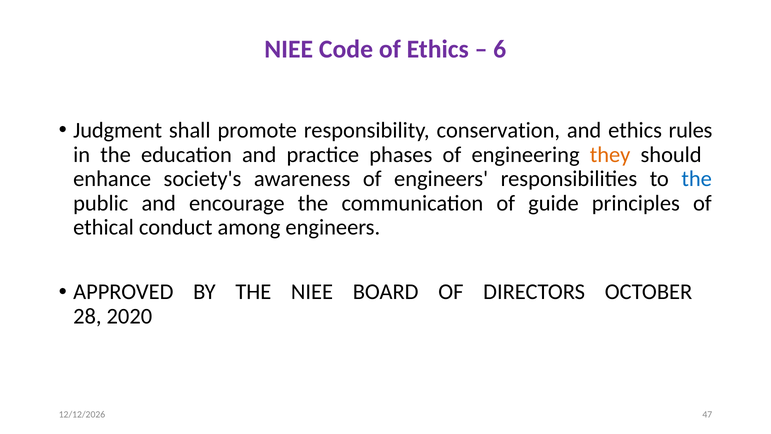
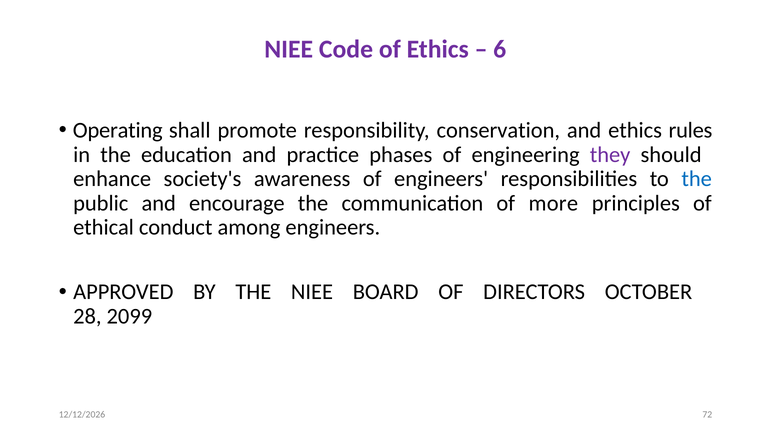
Judgment: Judgment -> Operating (118, 130)
they colour: orange -> purple (610, 155)
guide: guide -> more (553, 203)
2020: 2020 -> 2099 (129, 316)
47: 47 -> 72 (707, 414)
